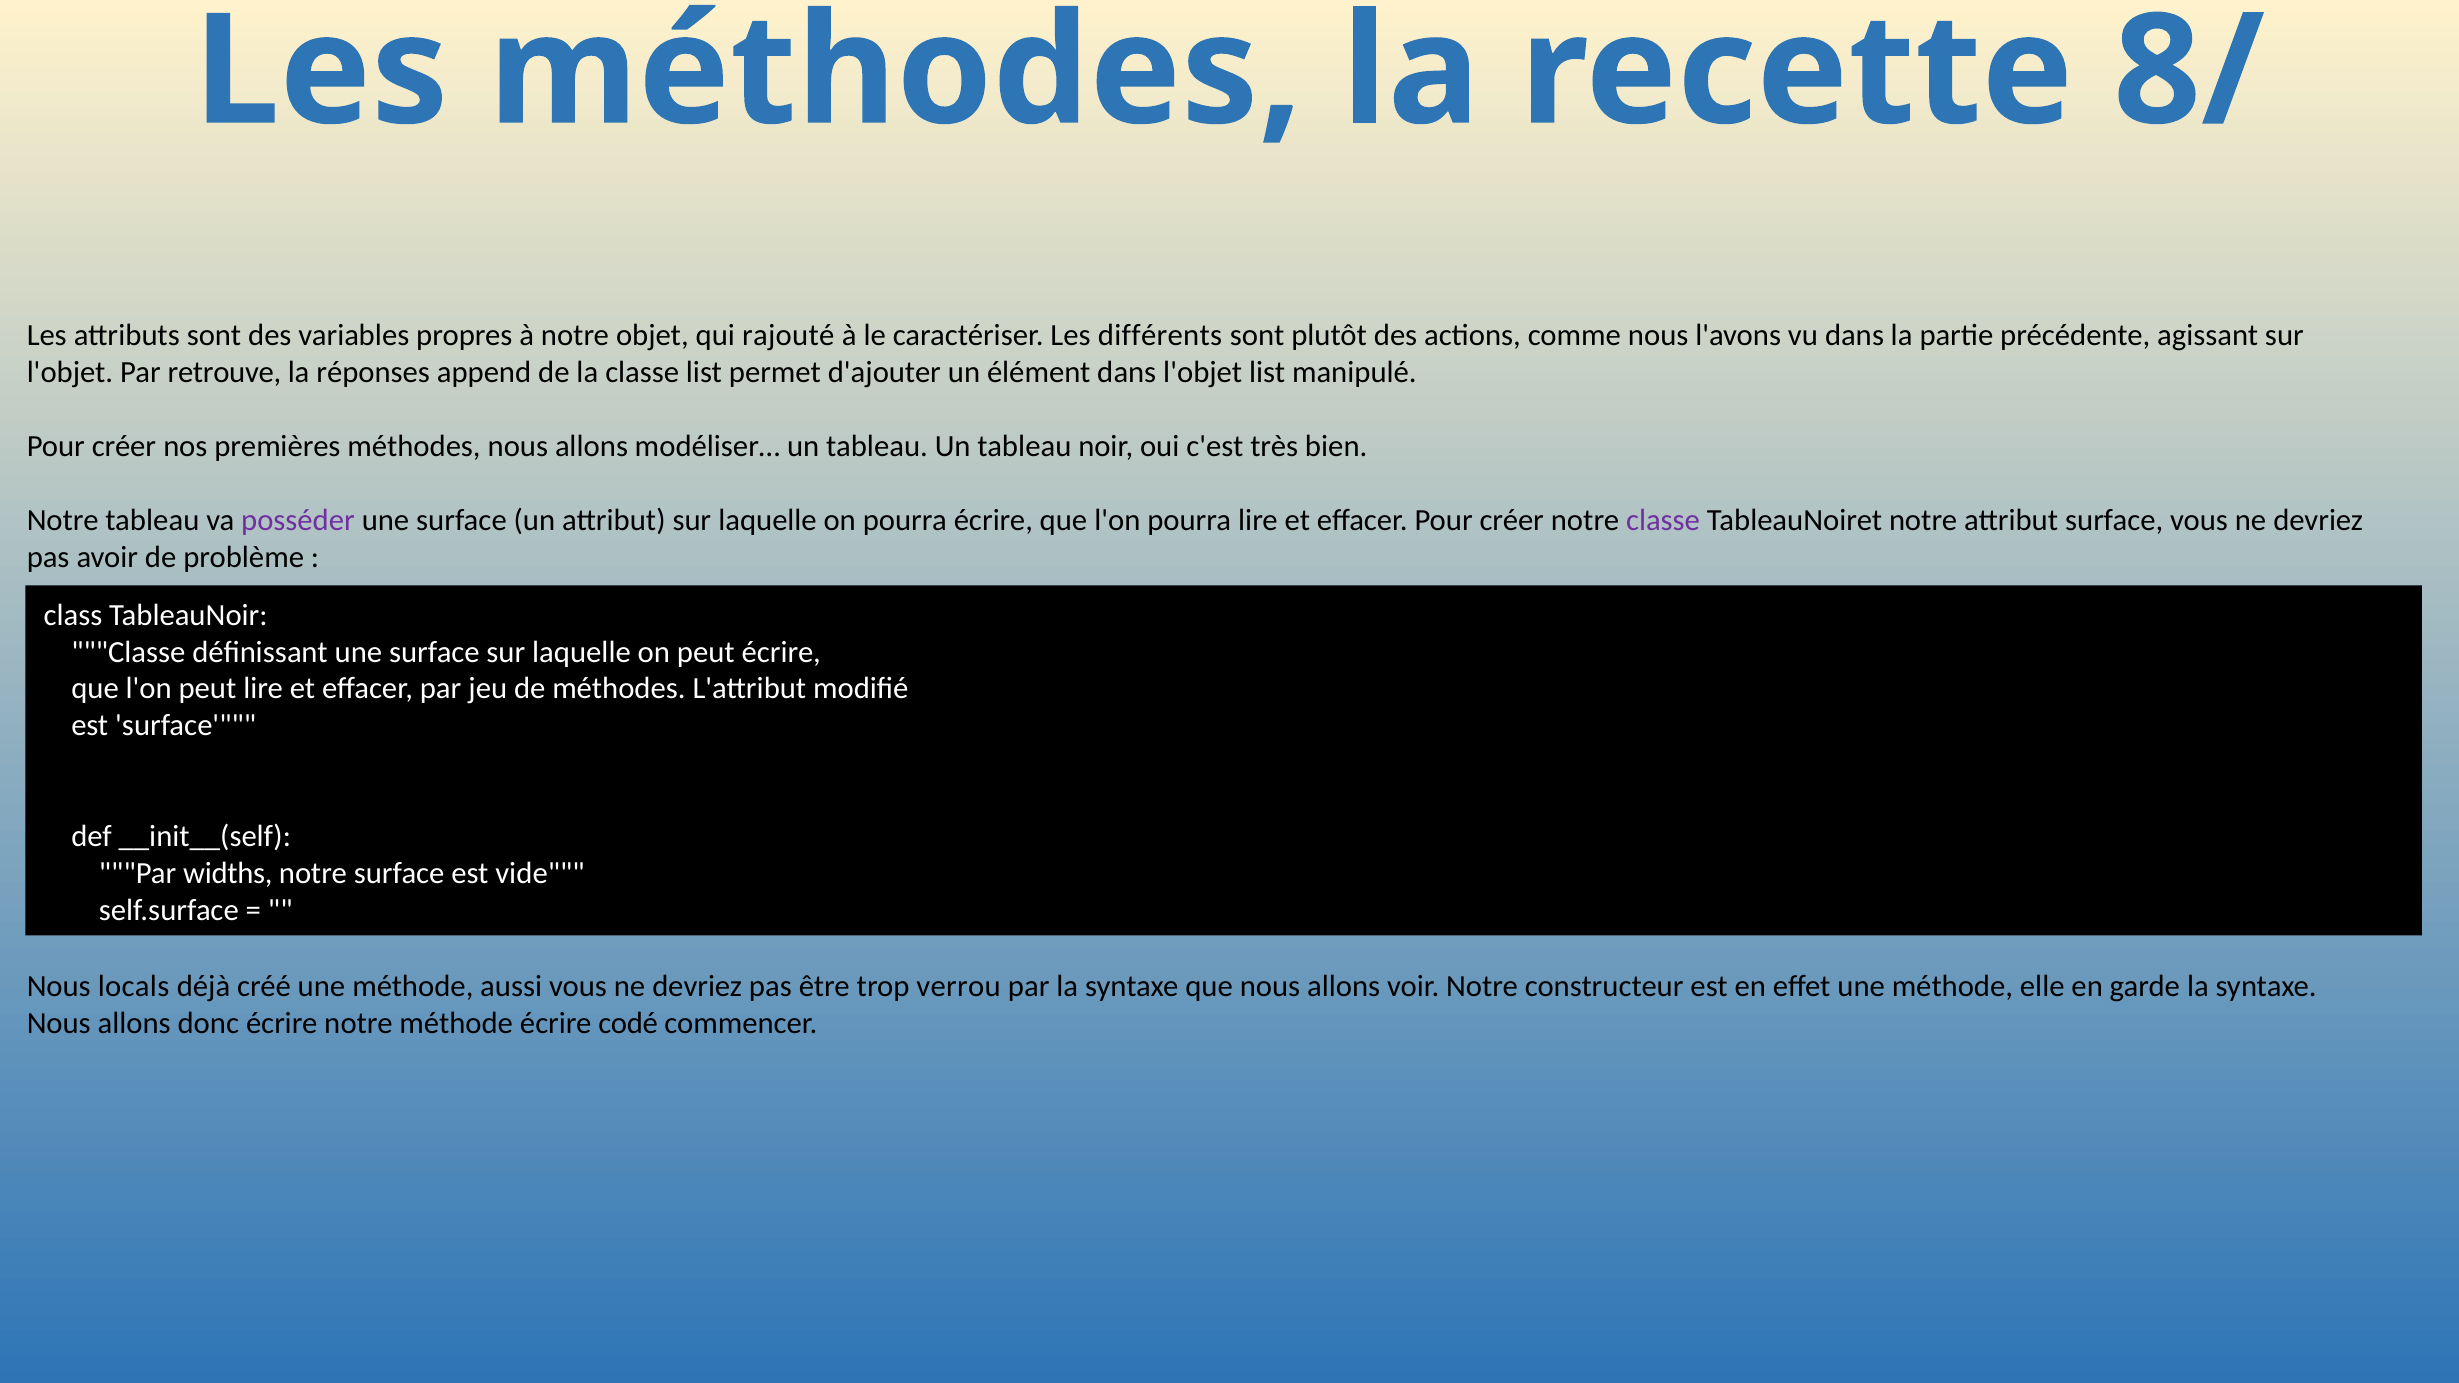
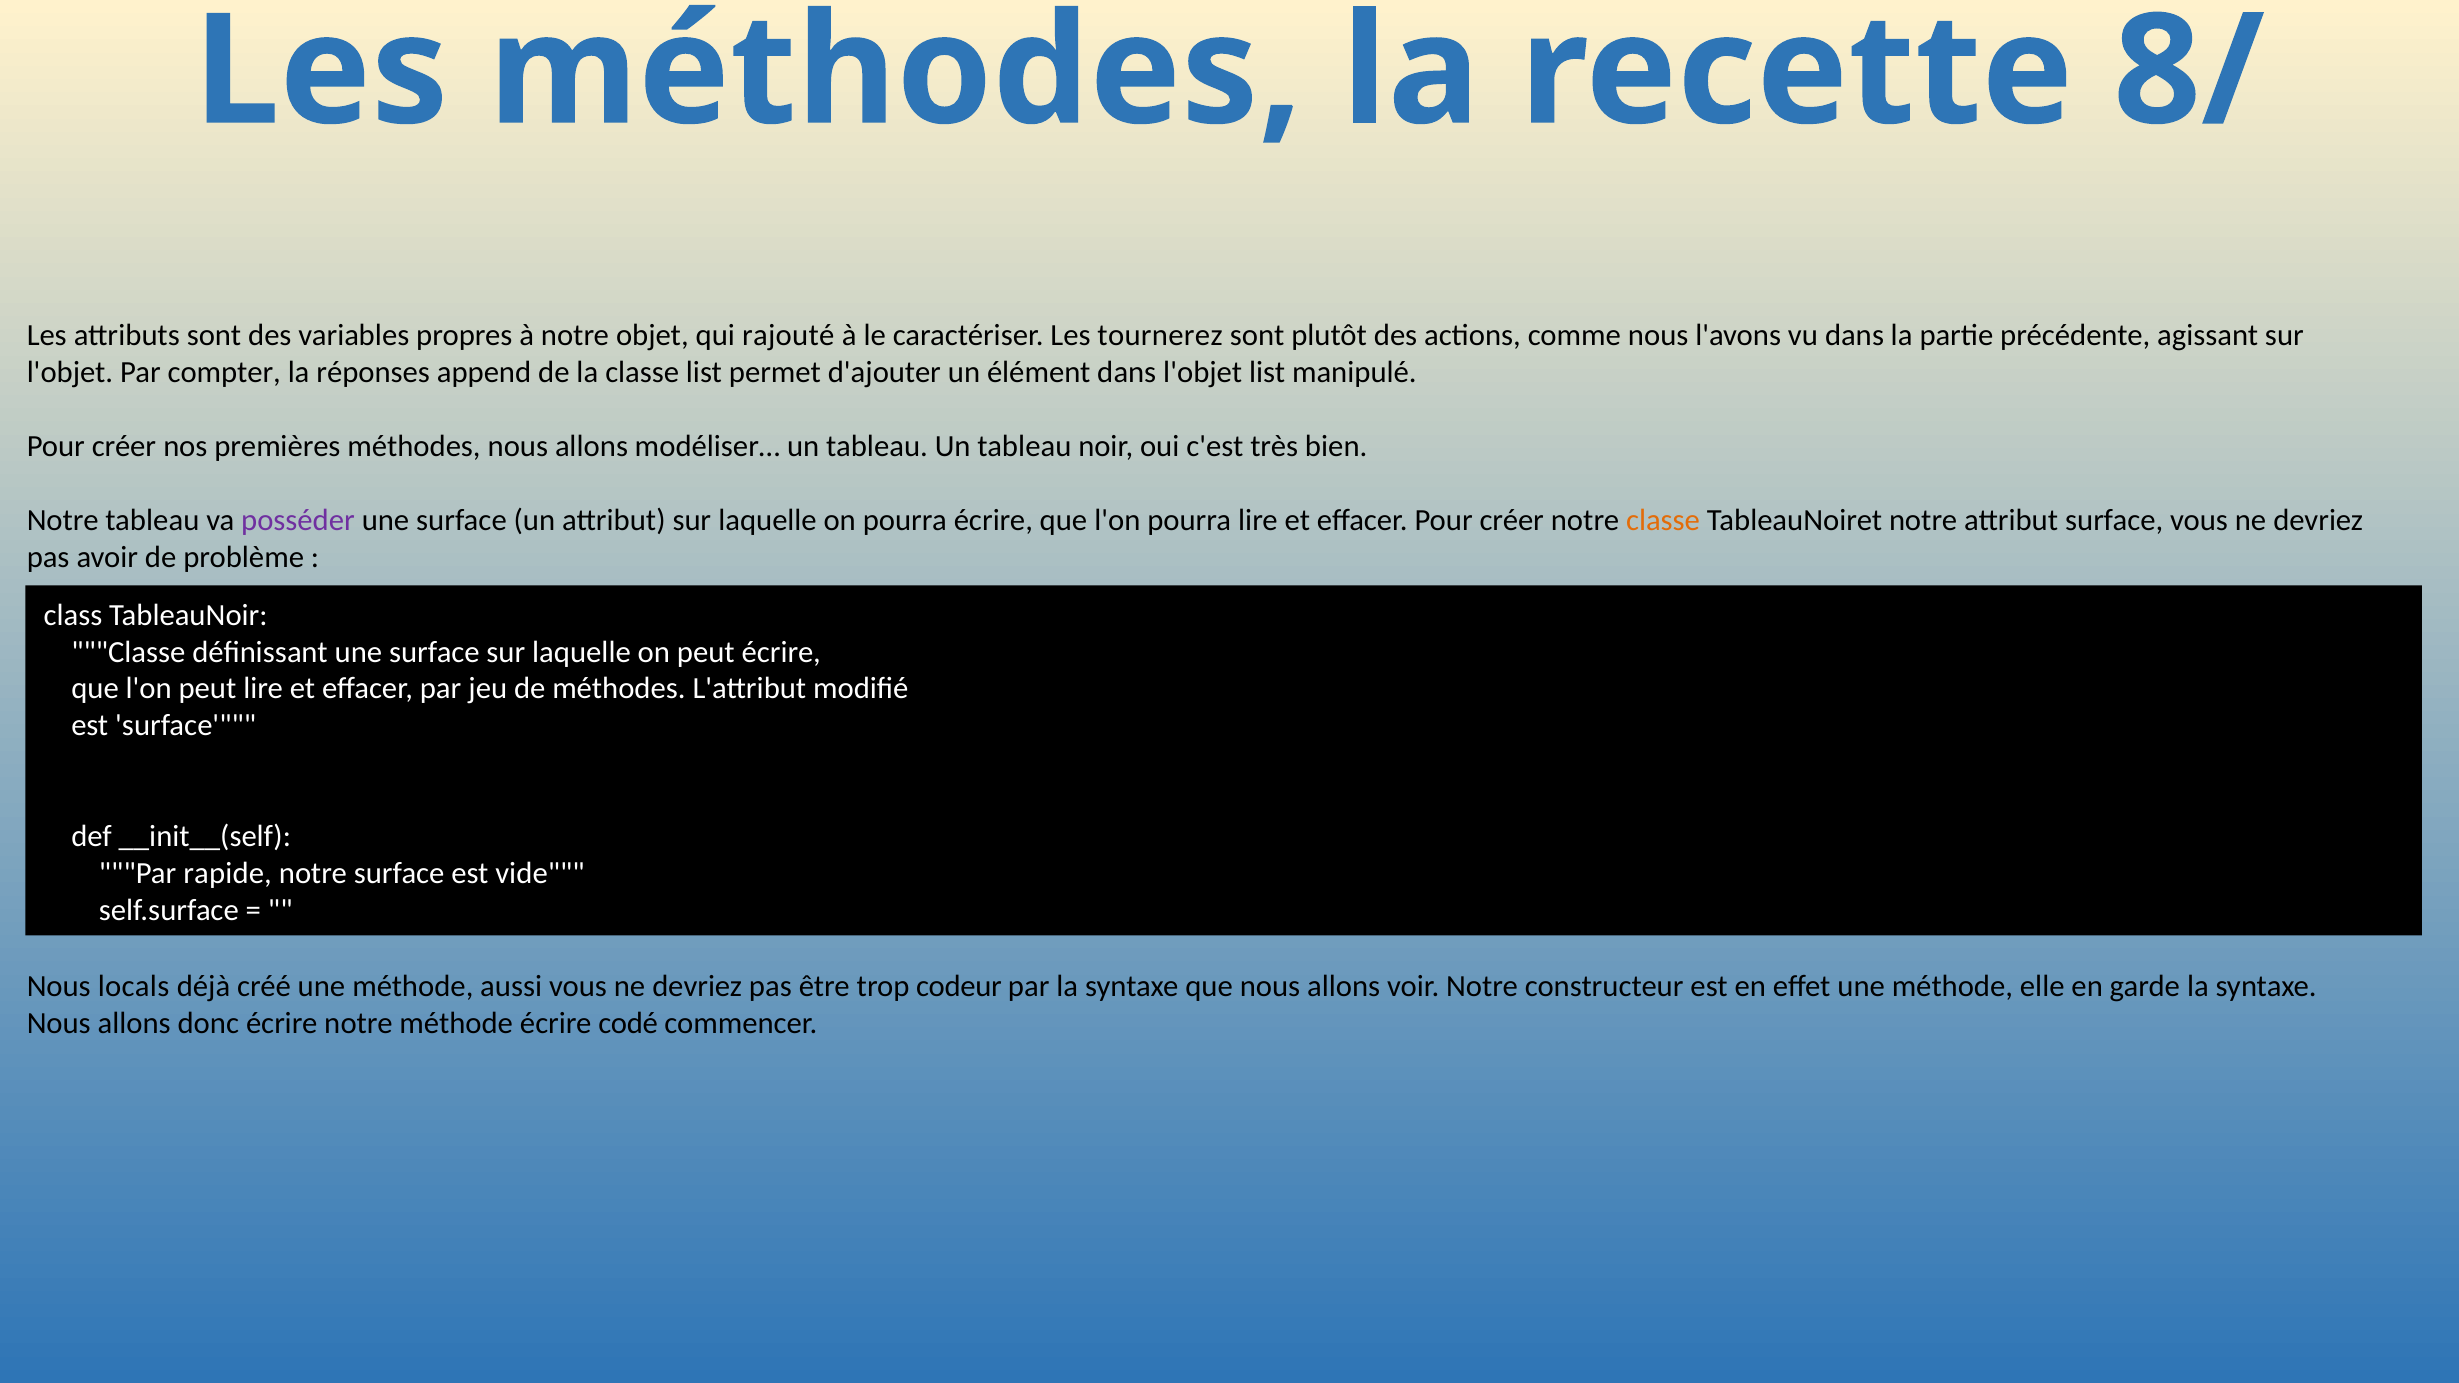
différents: différents -> tournerez (1160, 336)
retrouve: retrouve -> compter (224, 373)
classe colour: purple -> orange (1663, 520)
widths: widths -> rapide (228, 873)
verrou: verrou -> codeur (959, 986)
